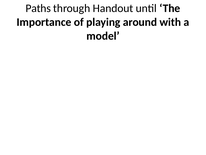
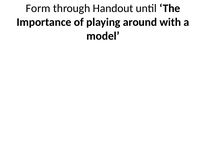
Paths: Paths -> Form (38, 8)
